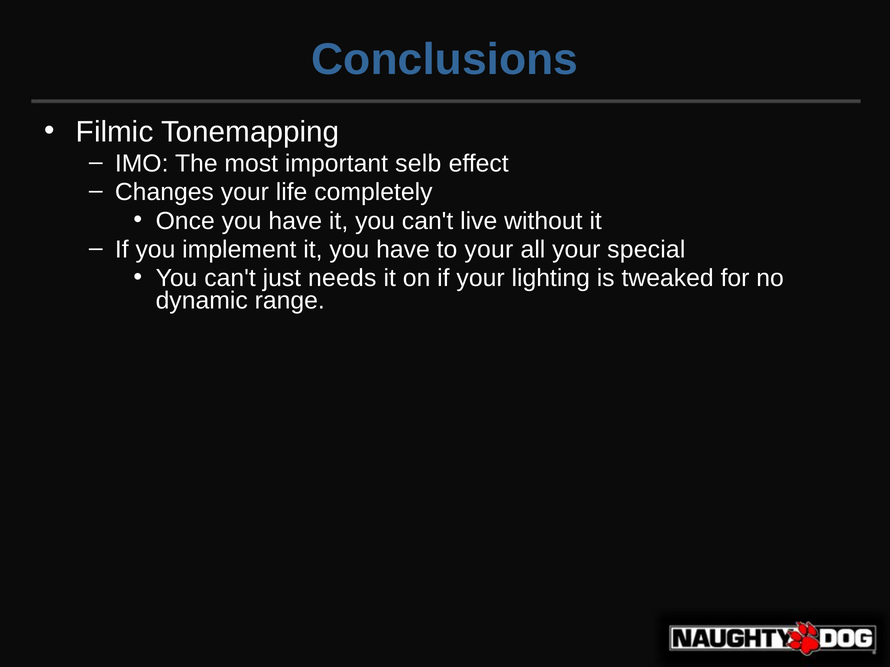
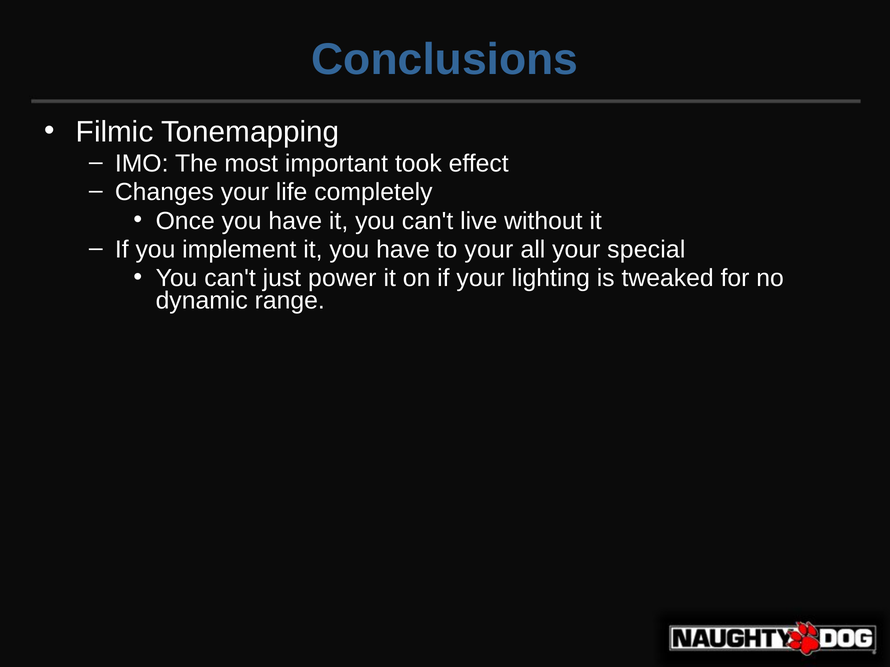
selb: selb -> took (418, 164)
needs: needs -> power (342, 278)
